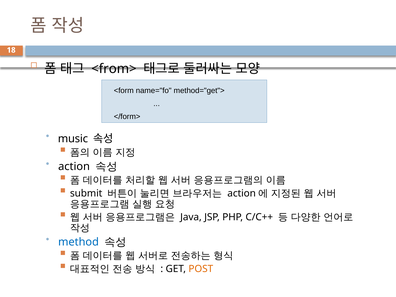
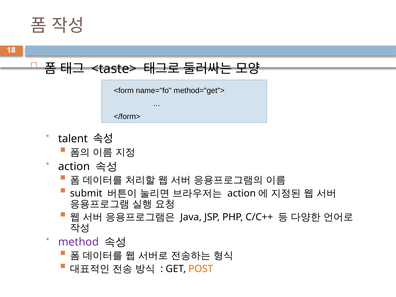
<from>: <from> -> <taste> (114, 69)
music: music -> talent (73, 139)
method colour: blue -> purple (79, 242)
